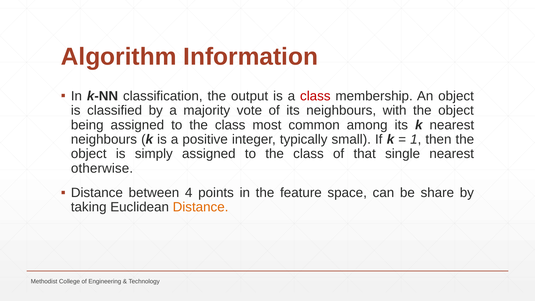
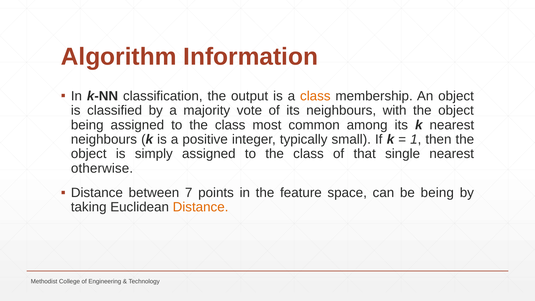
class colour: red -> orange (315, 96)
4: 4 -> 7 (189, 193)
be share: share -> being (437, 193)
